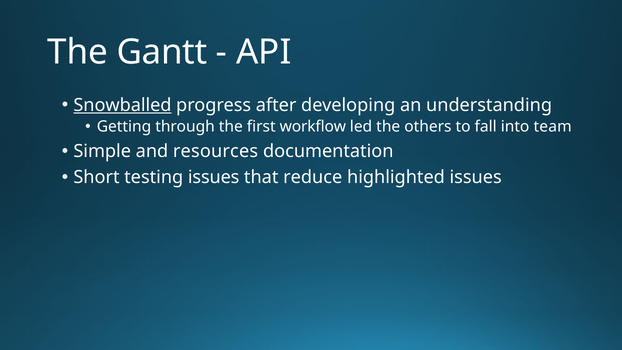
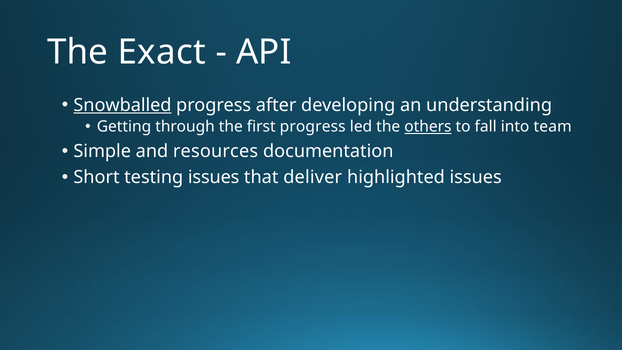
Gantt: Gantt -> Exact (162, 52)
first workflow: workflow -> progress (313, 127)
others underline: none -> present (428, 127)
reduce: reduce -> deliver (313, 177)
